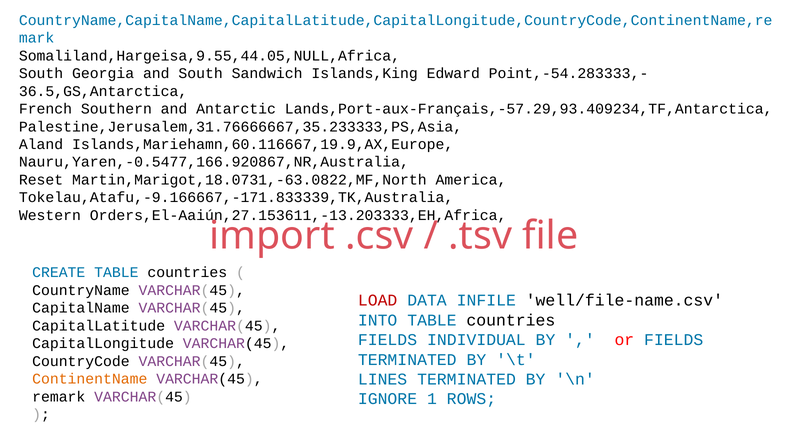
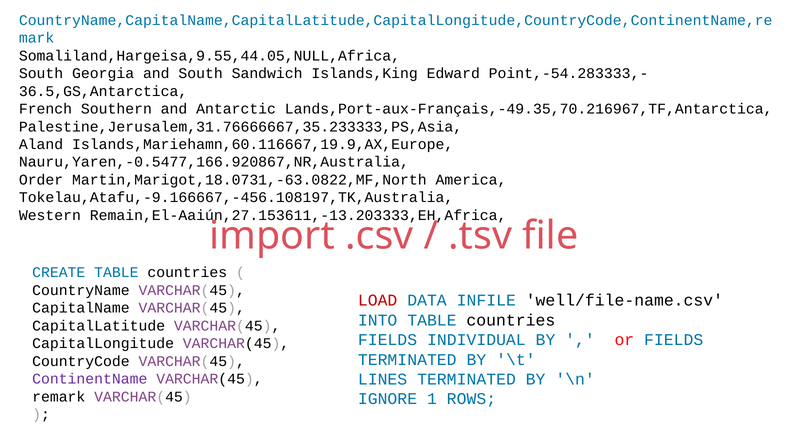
Lands,Port-aux-Français,-57.29,93.409234,TF,Antarctica: Lands,Port-aux-Français,-57.29,93.409234,TF,Antarctica -> Lands,Port-aux-Français,-49.35,70.216967,TF,Antarctica (529, 109)
Reset: Reset -> Order (41, 180)
Tokelau,Atafu,-9.166667,-171.833339,TK,Australia: Tokelau,Atafu,-9.166667,-171.833339,TK,Australia -> Tokelau,Atafu,-9.166667,-456.108197,TK,Australia (236, 198)
Orders,El-Aaiún,27.153611,-13.203333,EH,Africa: Orders,El-Aaiún,27.153611,-13.203333,EH,Africa -> Remain,El-Aaiún,27.153611,-13.203333,EH,Africa (298, 215)
ContinentName colour: orange -> purple (90, 379)
